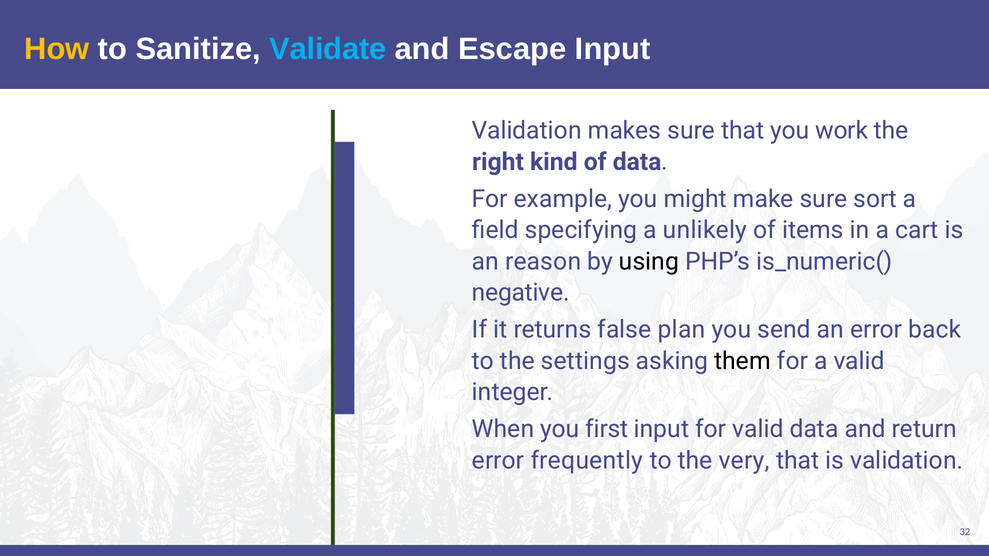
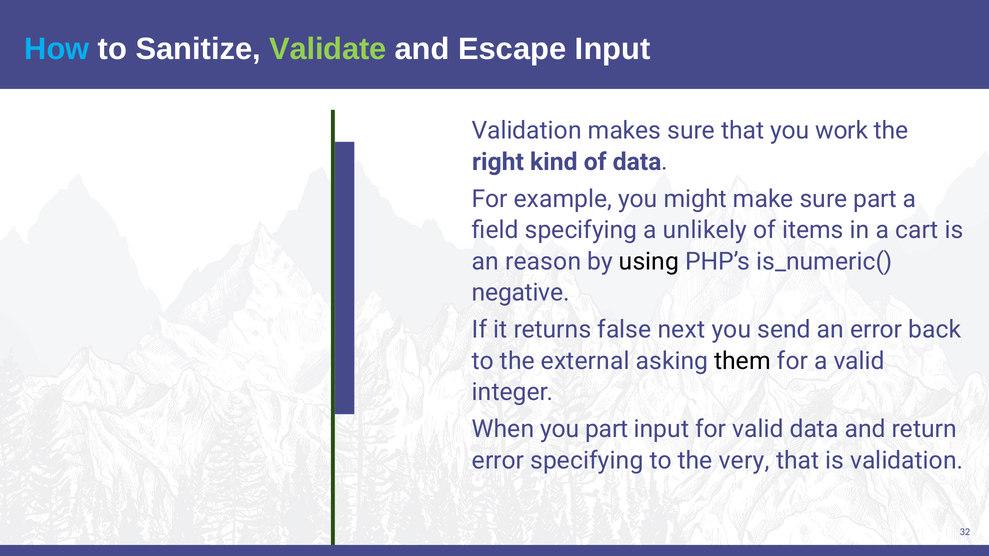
How colour: yellow -> light blue (57, 49)
Validate colour: light blue -> light green (328, 49)
sure sort: sort -> part (875, 199)
plan: plan -> next (682, 330)
settings: settings -> external (585, 361)
you first: first -> part (607, 430)
error frequently: frequently -> specifying (587, 461)
